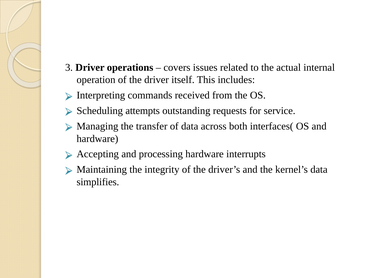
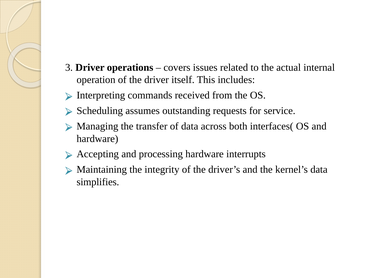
attempts: attempts -> assumes (143, 111)
